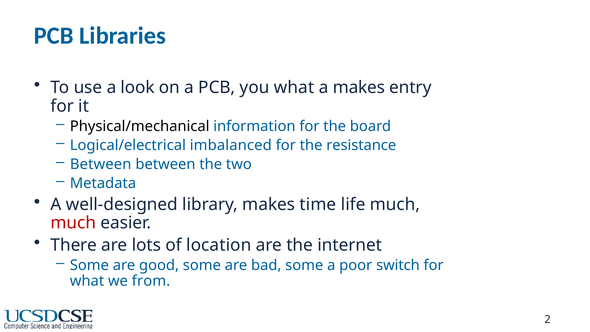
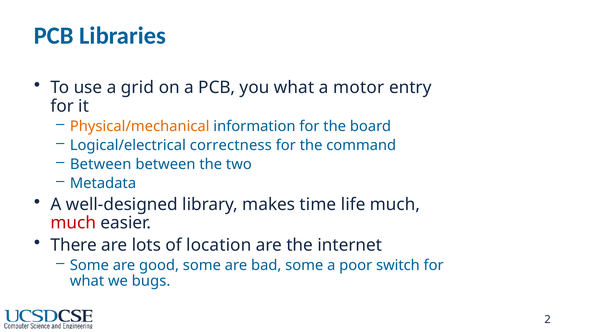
look: look -> grid (137, 87)
a makes: makes -> motor (359, 87)
Physical/mechanical colour: black -> orange (140, 126)
imbalanced: imbalanced -> correctness (231, 145)
resistance: resistance -> command (361, 145)
from: from -> bugs (151, 281)
